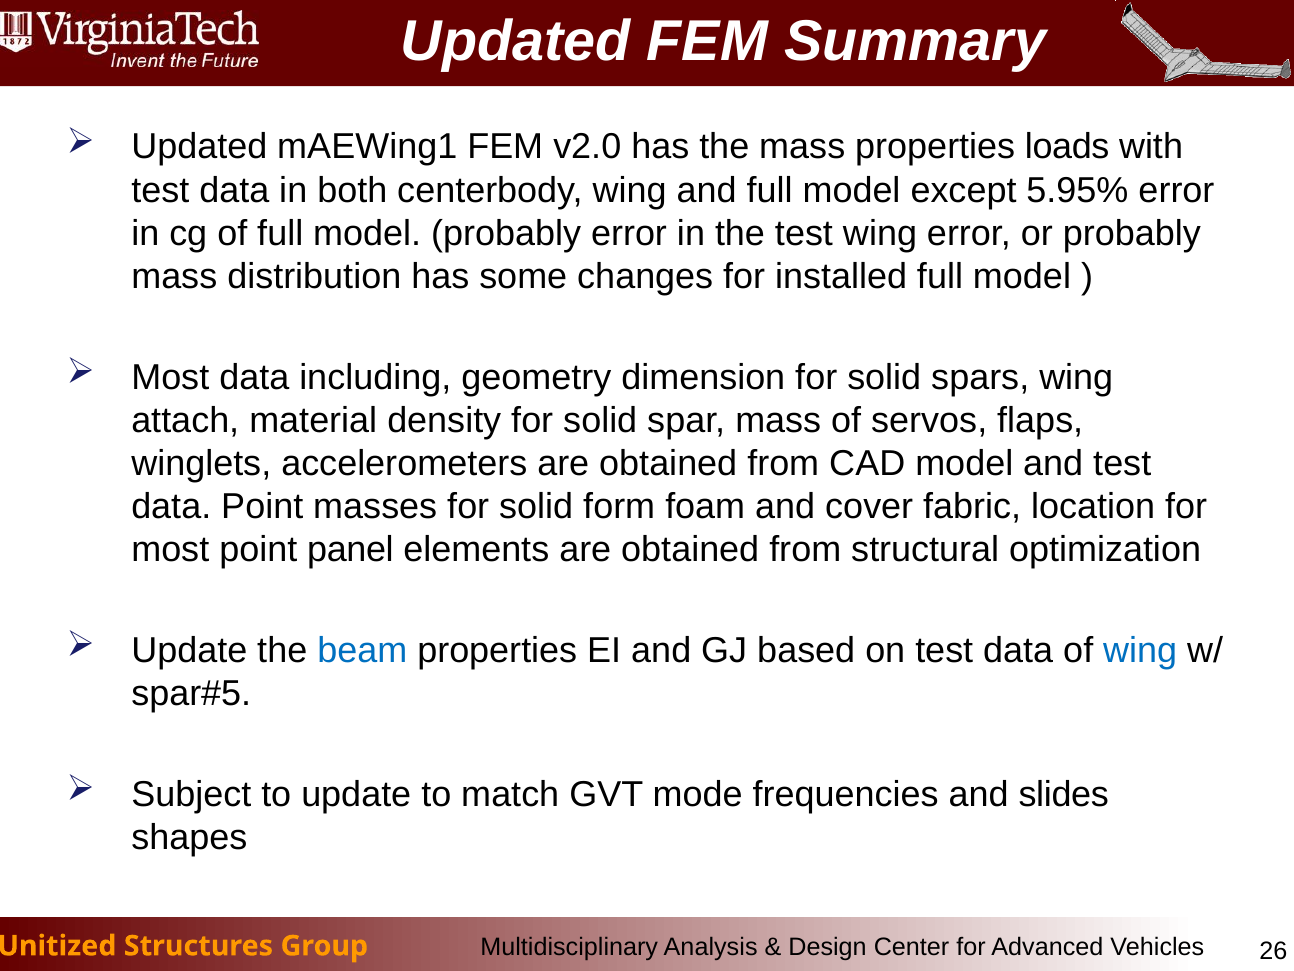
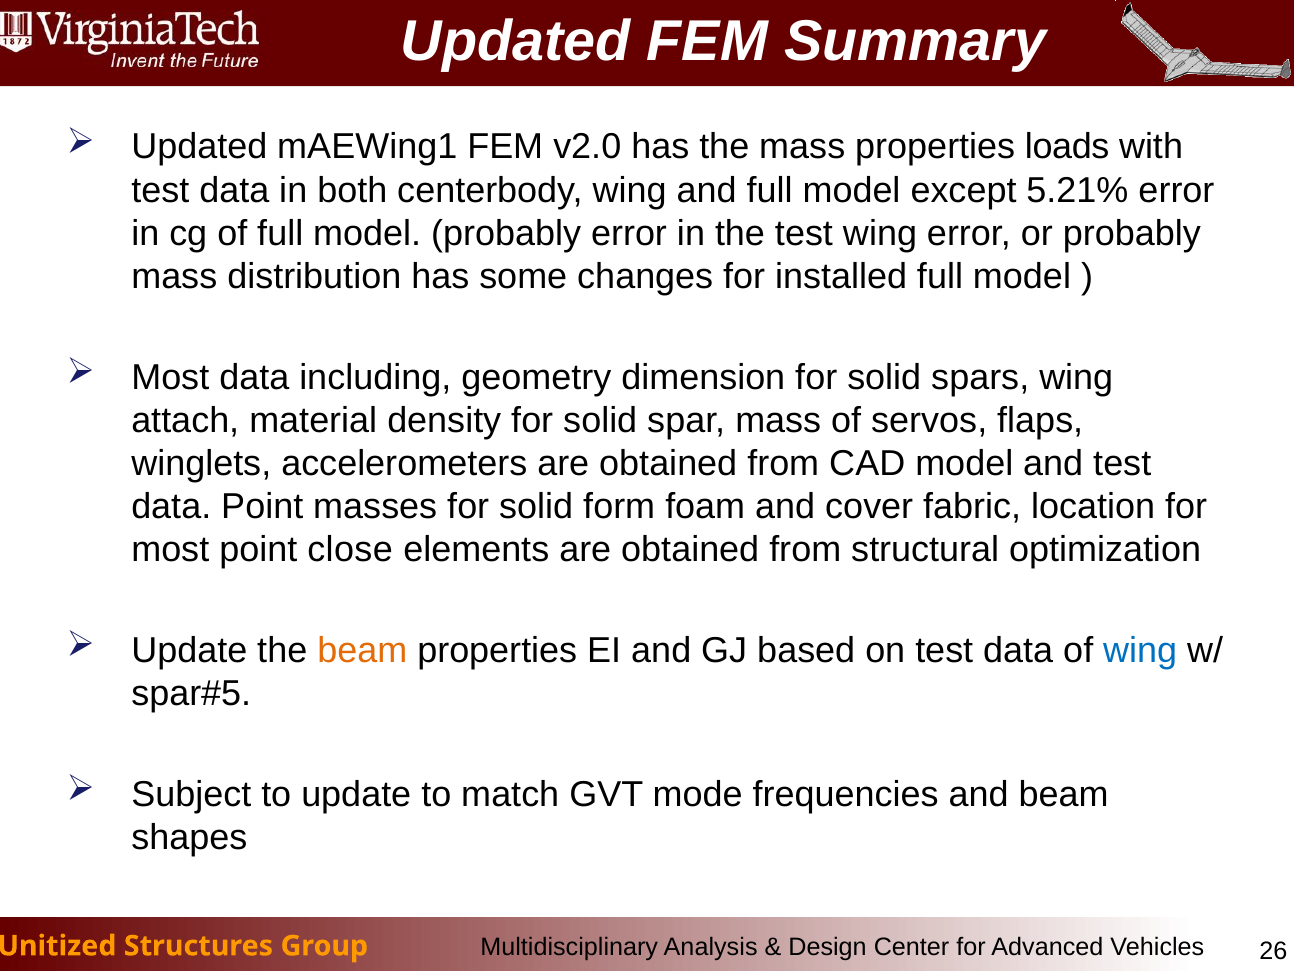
5.95%: 5.95% -> 5.21% (1077, 190)
panel: panel -> close (350, 550)
beam colour: blue -> orange (362, 650)
and slides: slides -> beam (1064, 794)
